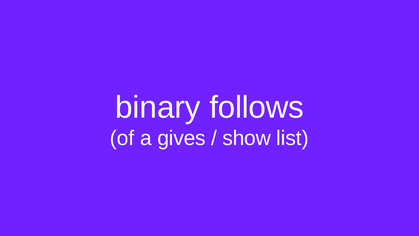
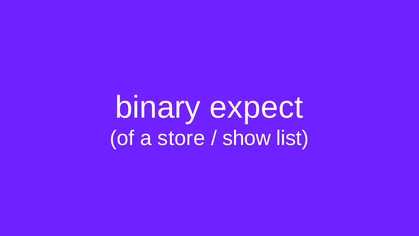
follows: follows -> expect (256, 107)
gives: gives -> store (181, 138)
